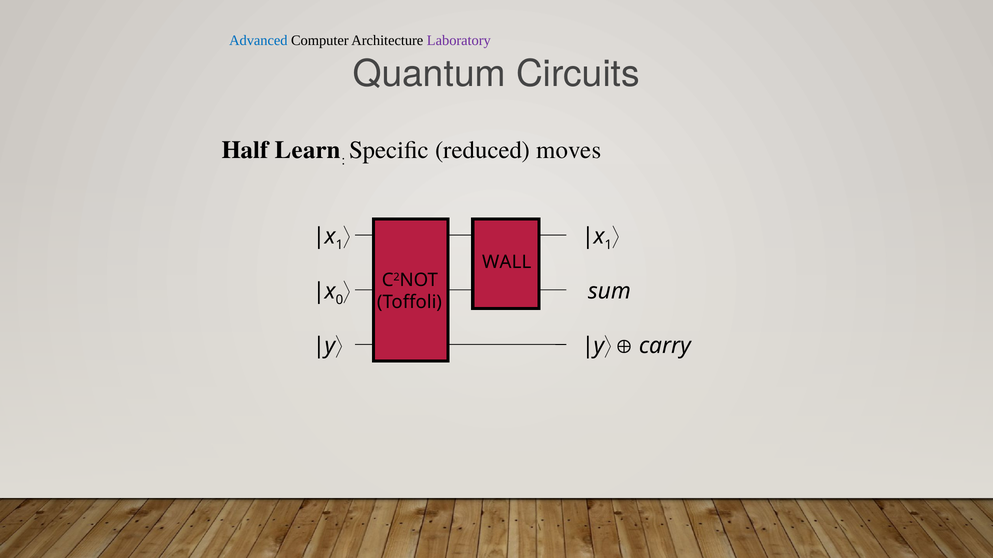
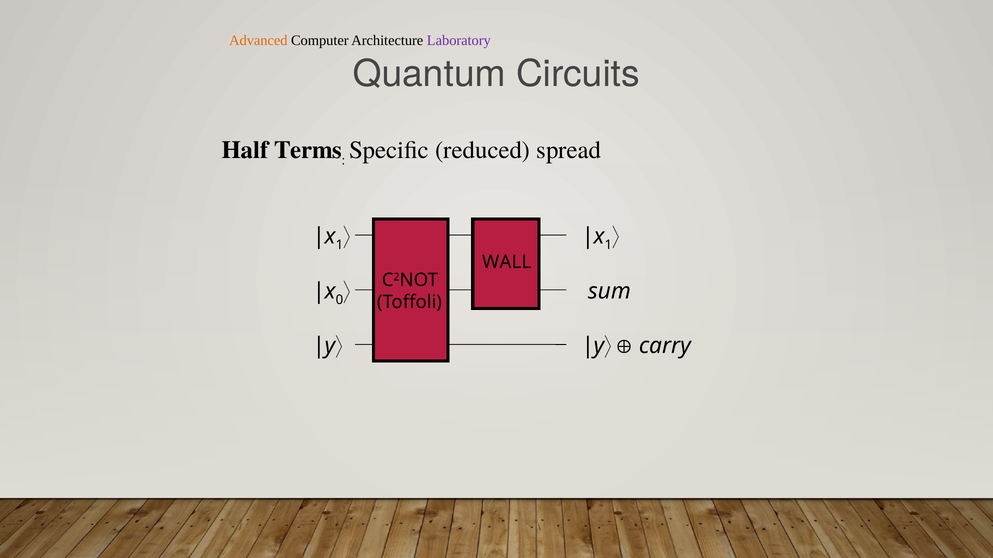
Advanced colour: blue -> orange (258, 40)
Learn: Learn -> Terms (308, 150)
moves: moves -> spread (569, 150)
